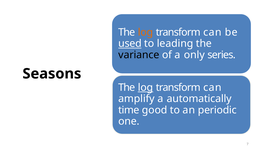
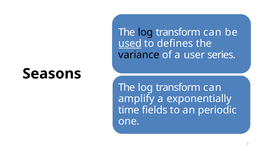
log colour: orange -> black (146, 32)
leading: leading -> defines (175, 44)
only: only -> user (194, 55)
log underline: present -> none (145, 88)
automatically: automatically -> exponentially (199, 99)
good: good -> fields (155, 110)
